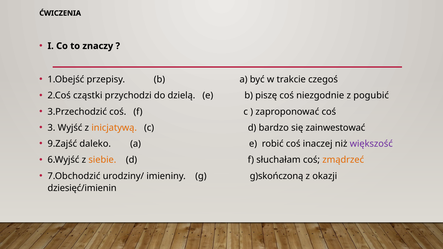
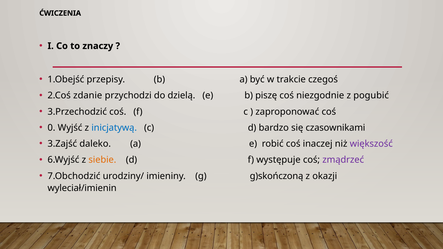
cząstki: cząstki -> zdanie (88, 96)
3: 3 -> 0 (51, 128)
inicjatywą colour: orange -> blue (114, 128)
zainwestować: zainwestować -> czasownikami (335, 128)
9.Zajść: 9.Zajść -> 3.Zajść (62, 144)
słuchałam: słuchałam -> występuje (278, 160)
zmądrzeć colour: orange -> purple (343, 160)
dziesięć/imienin: dziesięć/imienin -> wyleciał/imienin (82, 188)
